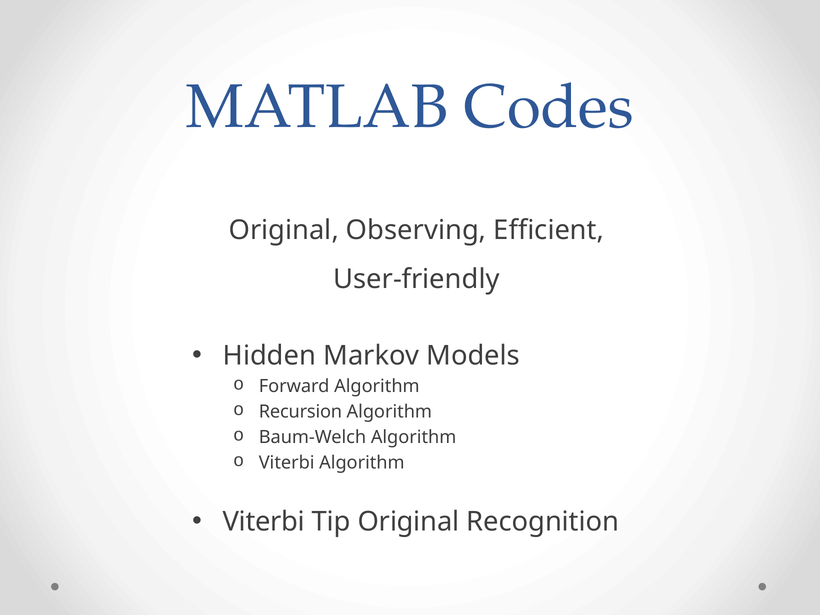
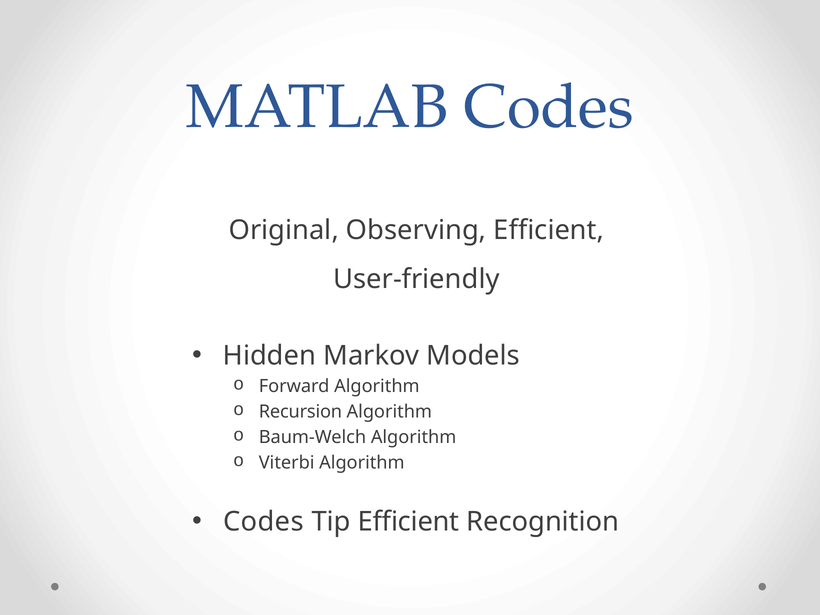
Viterbi: Viterbi -> Codes (264, 522)
Tip Original: Original -> Efficient (409, 522)
